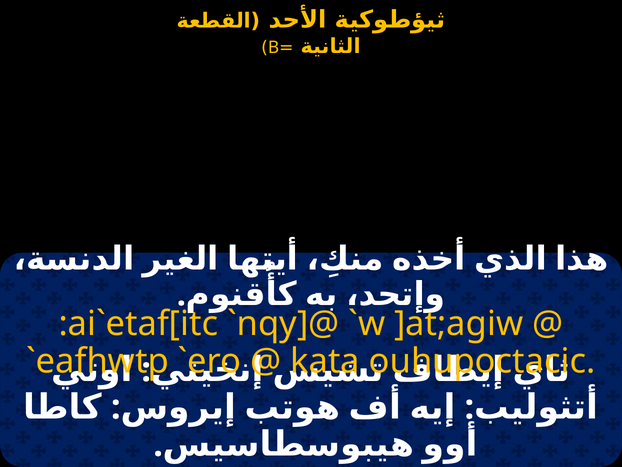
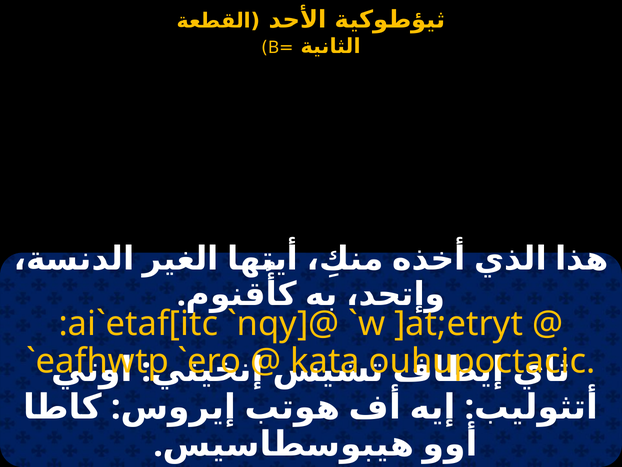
]at;agiw: ]at;agiw -> ]at;etryt (459, 324)
